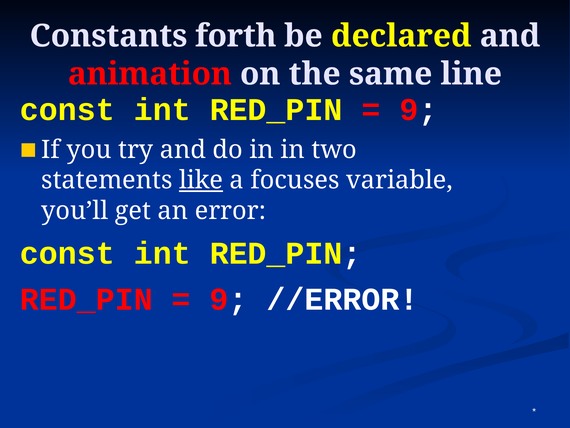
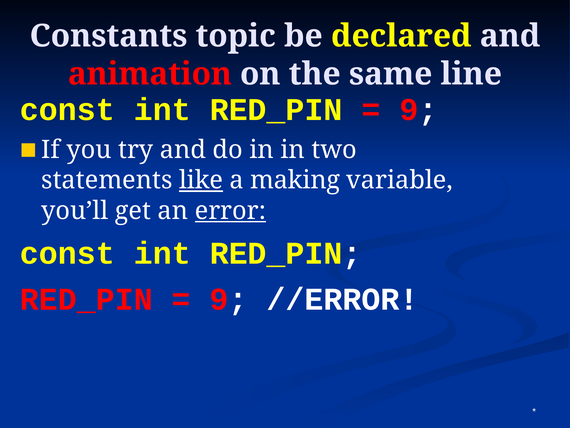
forth: forth -> topic (236, 36)
focuses: focuses -> making (295, 180)
error underline: none -> present (230, 210)
